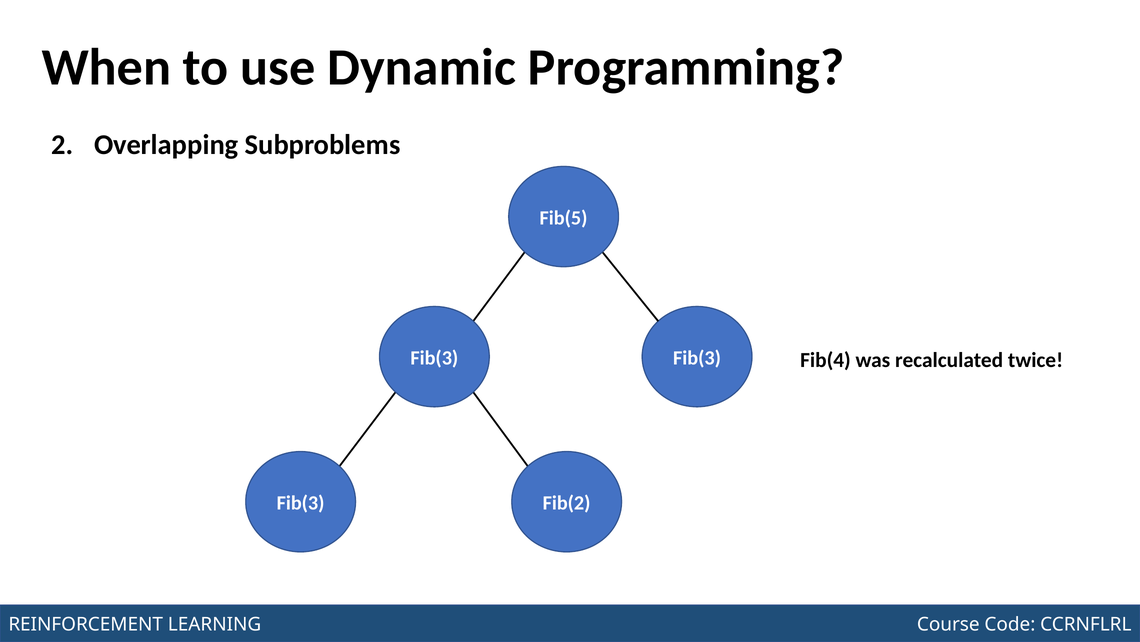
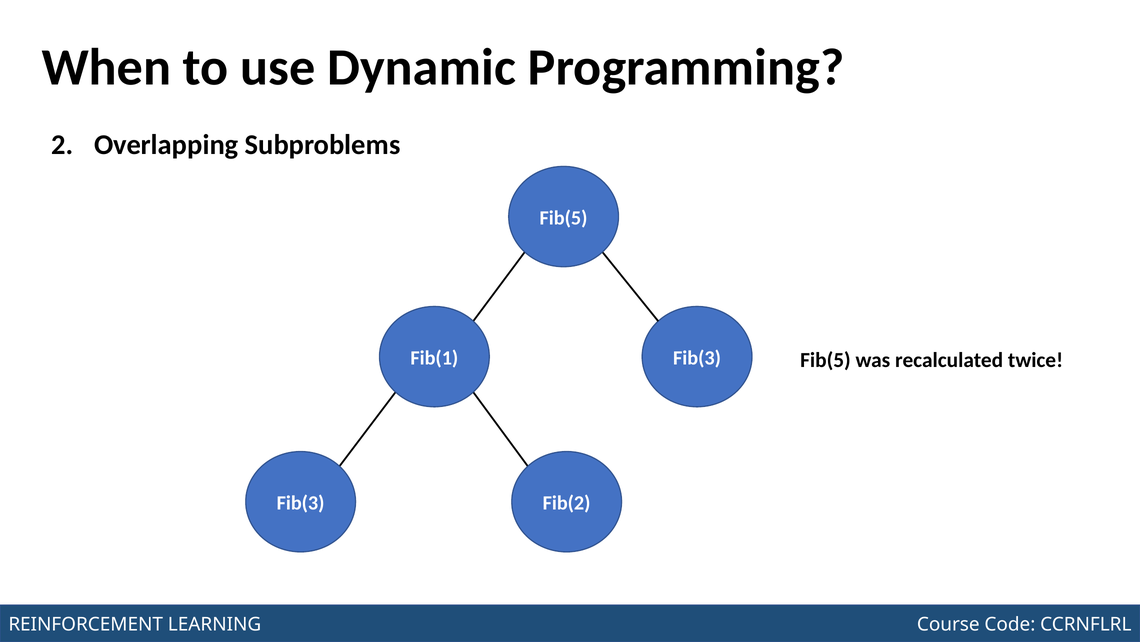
Fib(3: Fib(3 -> Fib(1 (434, 358)
Fib(4: Fib(4 -> Fib(5 (825, 360)
